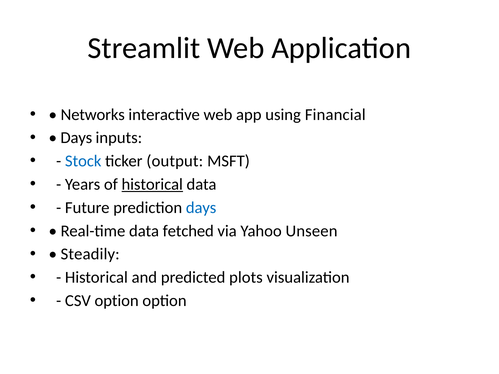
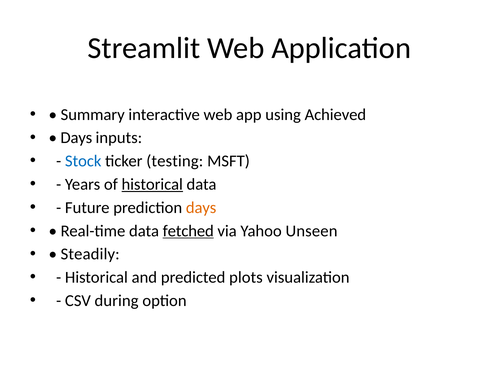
Networks: Networks -> Summary (93, 115)
Financial: Financial -> Achieved (335, 115)
output: output -> testing (175, 161)
days colour: blue -> orange (201, 208)
fetched underline: none -> present (188, 231)
CSV option: option -> during (117, 301)
